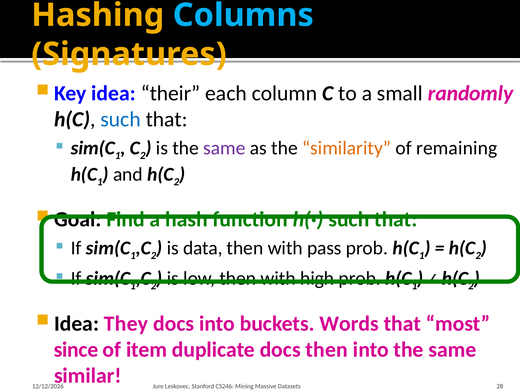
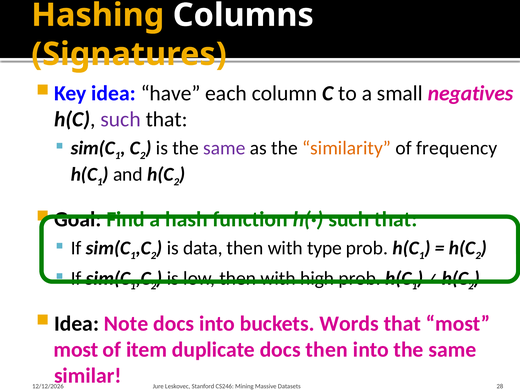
Columns colour: light blue -> white (243, 15)
their: their -> have (171, 93)
randomly: randomly -> negatives (471, 93)
such colour: blue -> purple (121, 119)
remaining: remaining -> frequency (457, 148)
pass: pass -> type (324, 248)
They: They -> Note (126, 324)
since: since -> most (76, 350)
